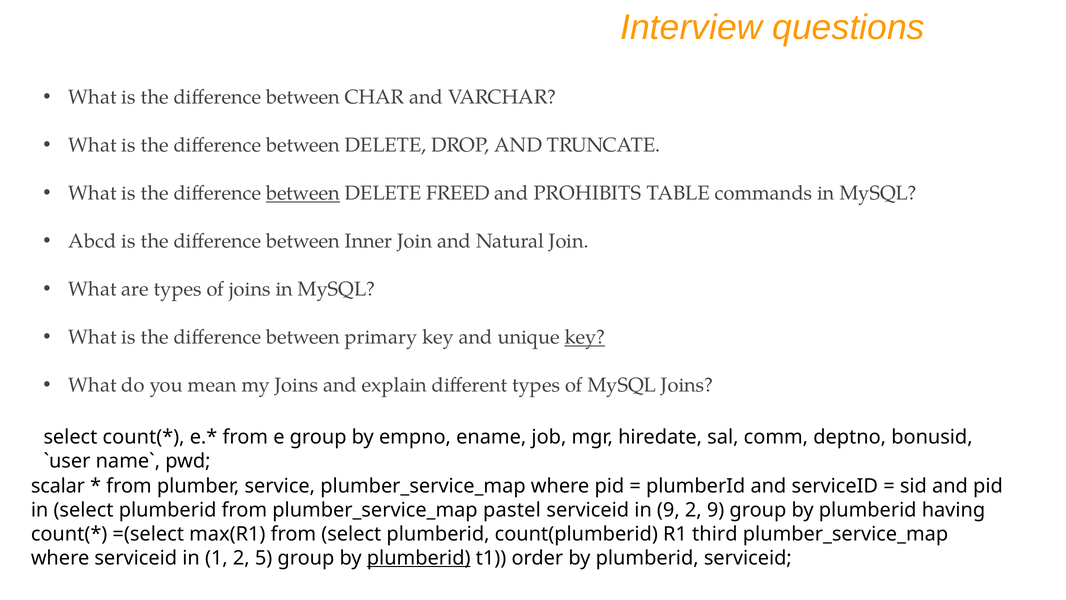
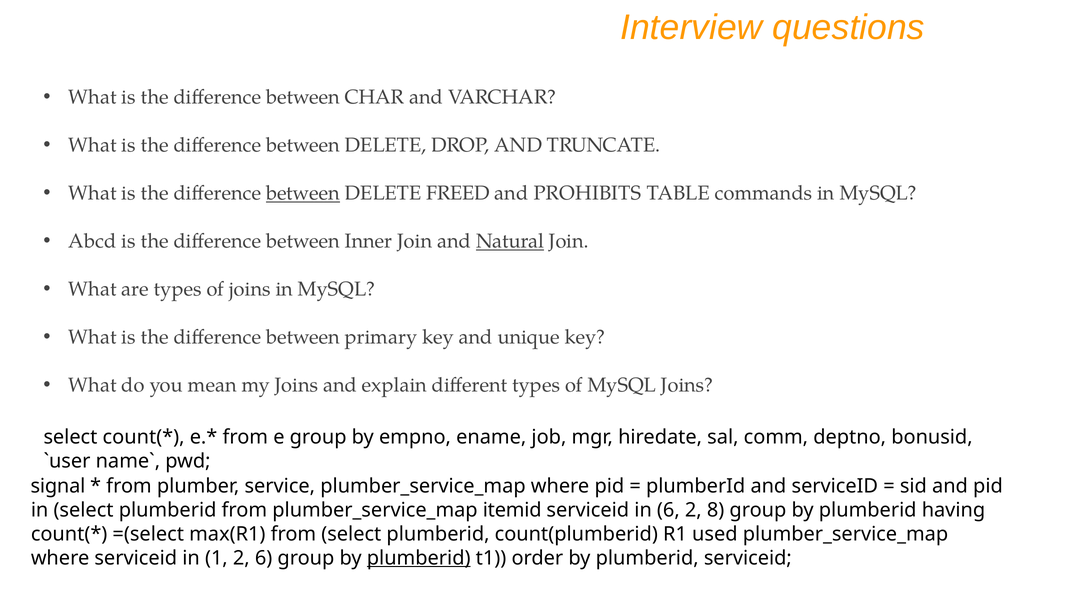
Natural underline: none -> present (510, 241)
key underline: present -> none (585, 337)
scalar: scalar -> signal (58, 486)
pastel: pastel -> itemid (512, 510)
in 9: 9 -> 6 (668, 510)
2 9: 9 -> 8 (716, 510)
third: third -> used (715, 534)
2 5: 5 -> 6 (264, 558)
